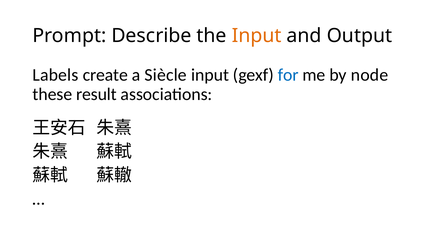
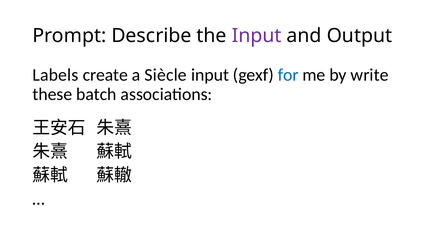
Input colour: orange -> purple (257, 36)
node: node -> write (370, 75)
result: result -> batch (96, 94)
